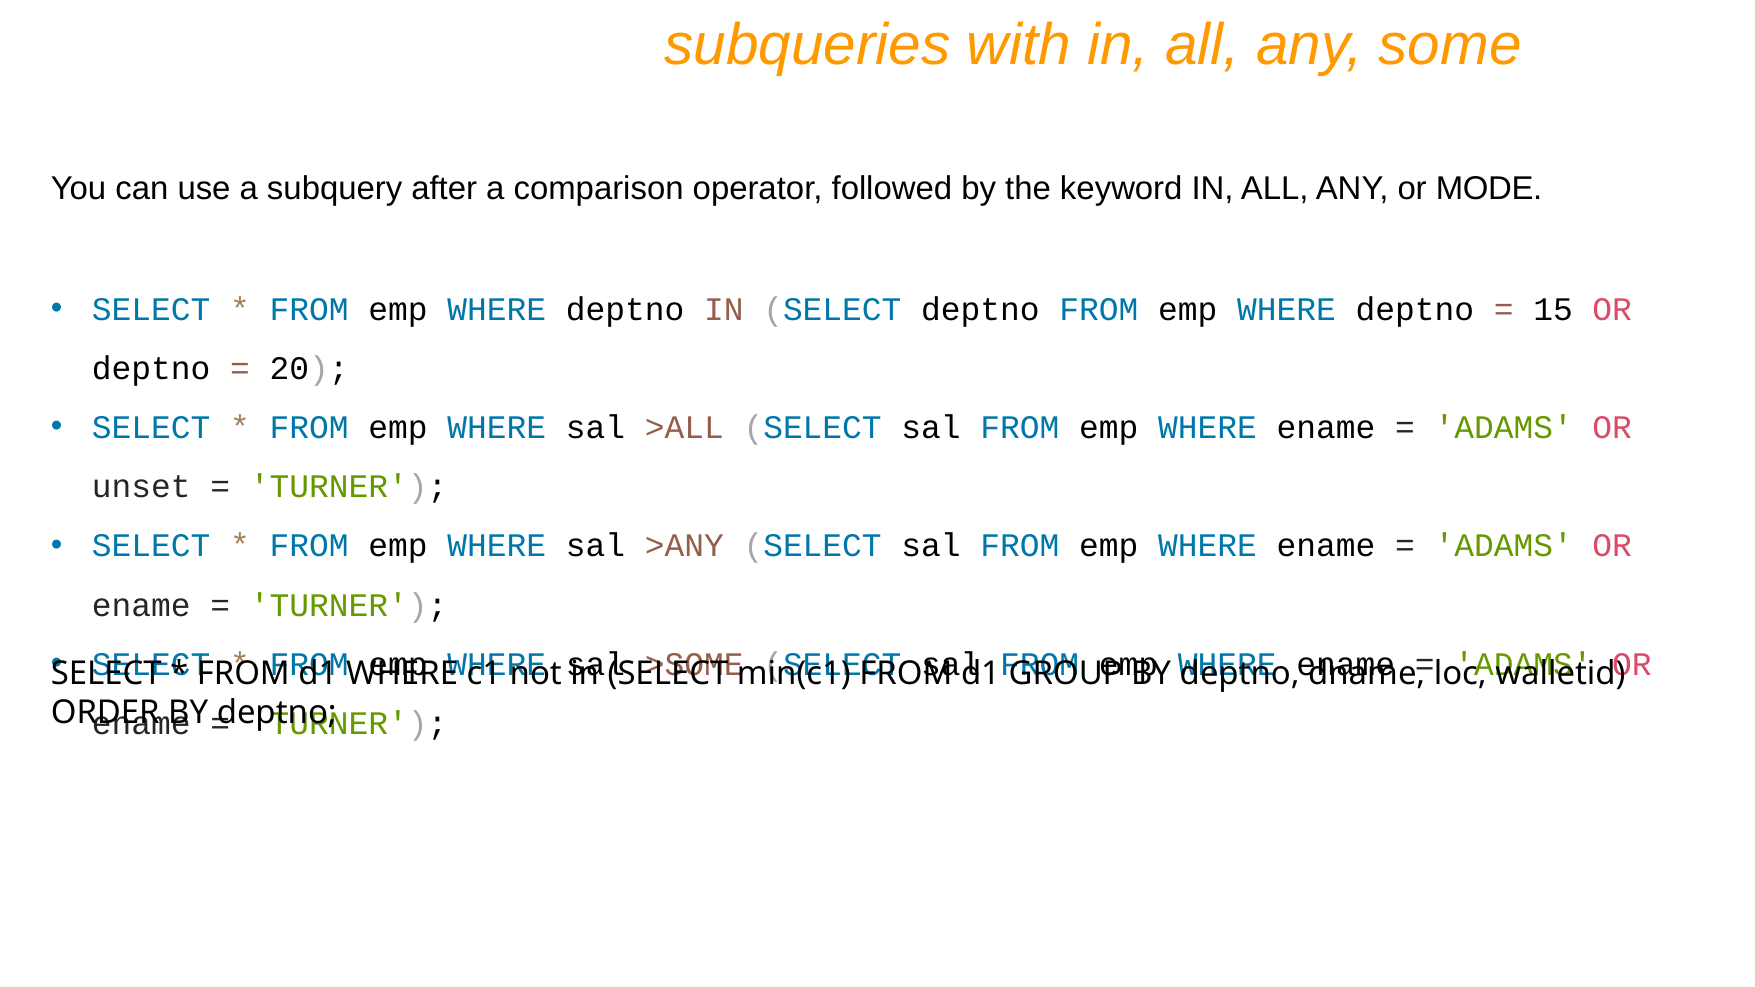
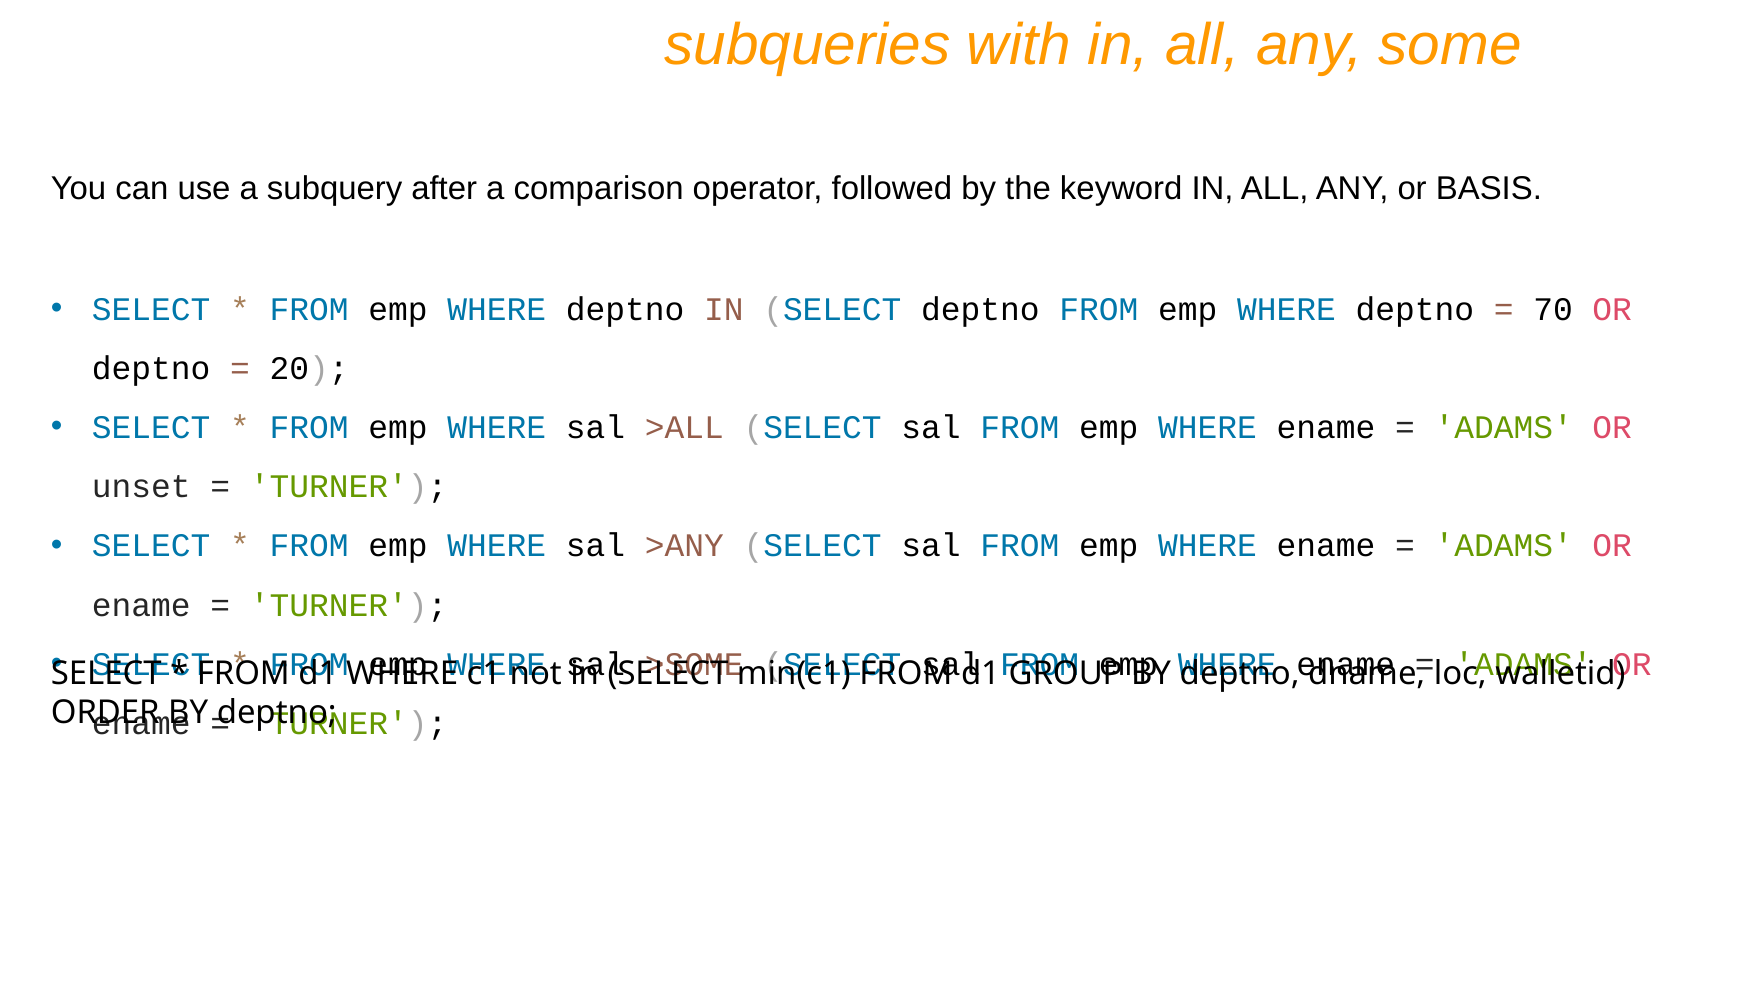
MODE: MODE -> BASIS (1489, 189)
15: 15 -> 70 (1553, 309)
